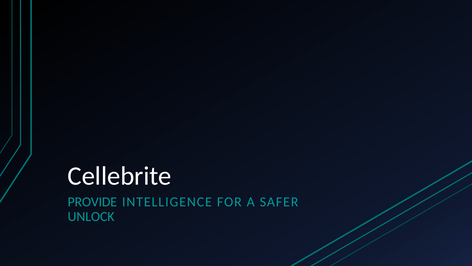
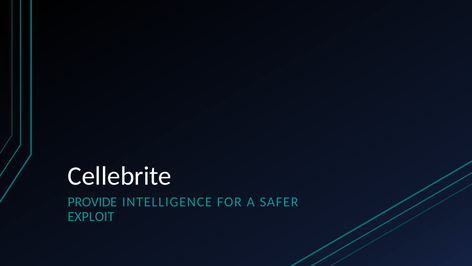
UNLOCK: UNLOCK -> EXPLOIT (91, 216)
